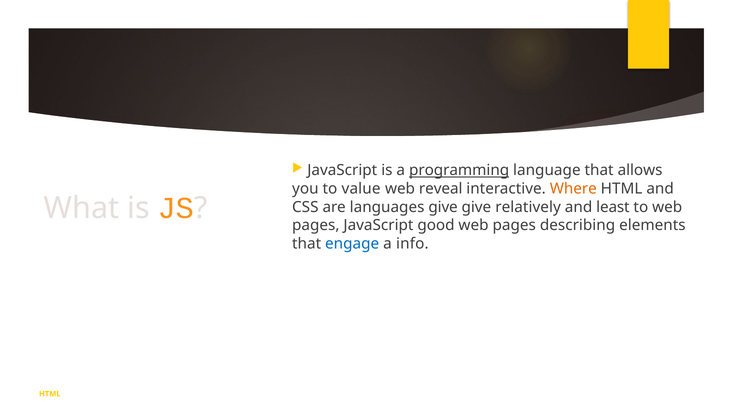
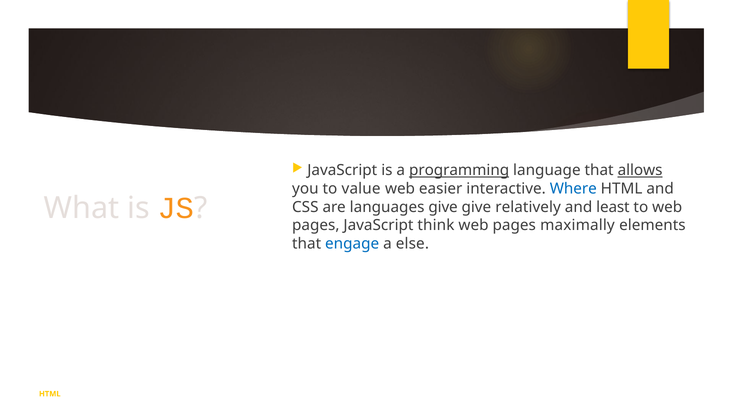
allows underline: none -> present (640, 171)
reveal: reveal -> easier (441, 189)
Where colour: orange -> blue (573, 189)
good: good -> think (436, 226)
describing: describing -> maximally (577, 226)
info: info -> else (412, 244)
